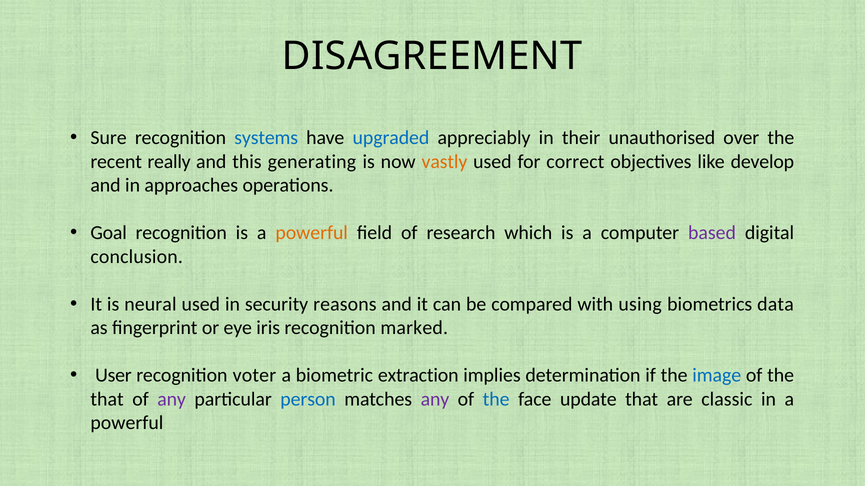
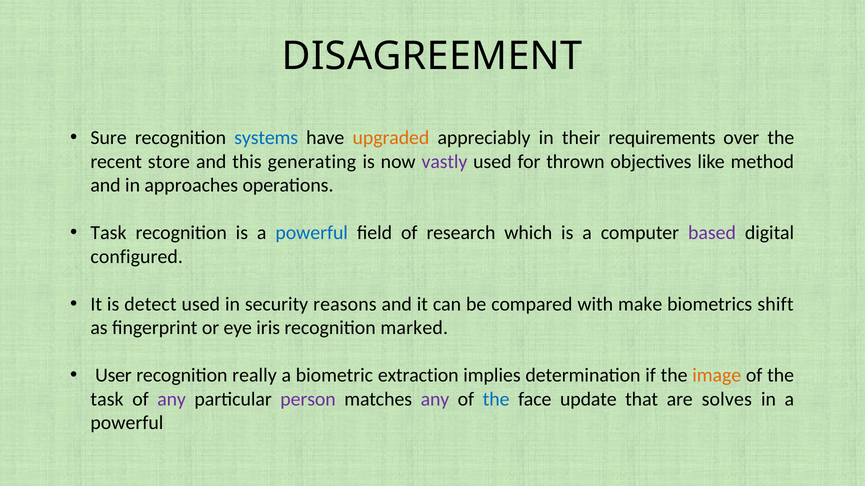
upgraded colour: blue -> orange (391, 138)
unauthorised: unauthorised -> requirements (662, 138)
really: really -> store (169, 162)
vastly colour: orange -> purple (444, 162)
correct: correct -> thrown (575, 162)
develop: develop -> method (762, 162)
Goal: Goal -> Task (108, 233)
powerful colour: orange -> blue (312, 233)
conclusion: conclusion -> configured (137, 257)
neural: neural -> detect (150, 305)
using: using -> make (640, 305)
data: data -> shift (776, 305)
voter: voter -> really (254, 376)
image colour: blue -> orange (717, 376)
that: that -> task (107, 400)
person colour: blue -> purple (308, 400)
classic: classic -> solves (727, 400)
